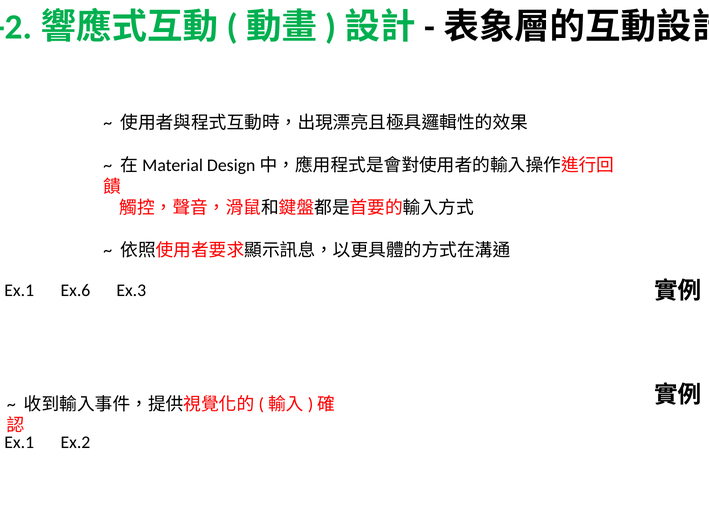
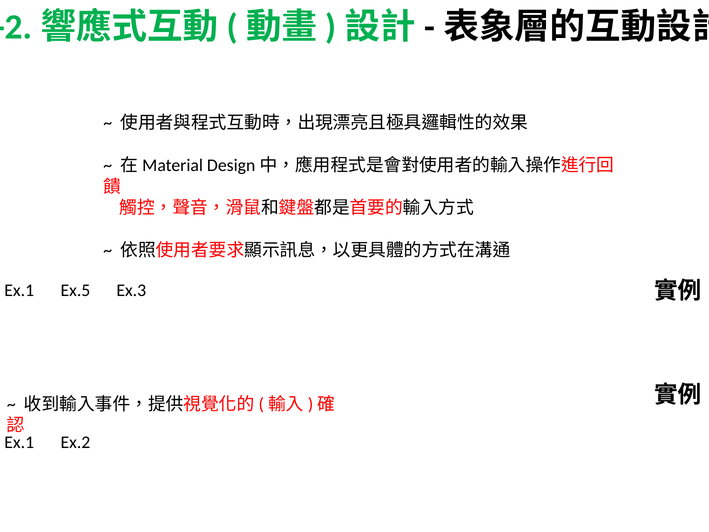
Ex.6: Ex.6 -> Ex.5 (75, 290)
